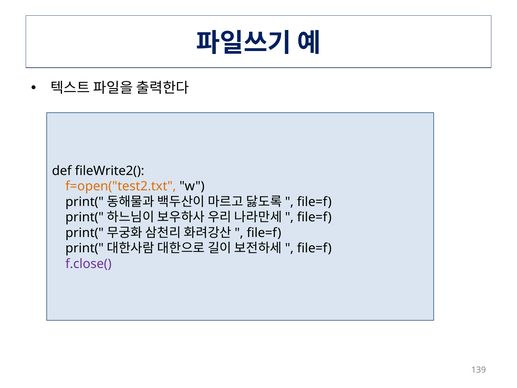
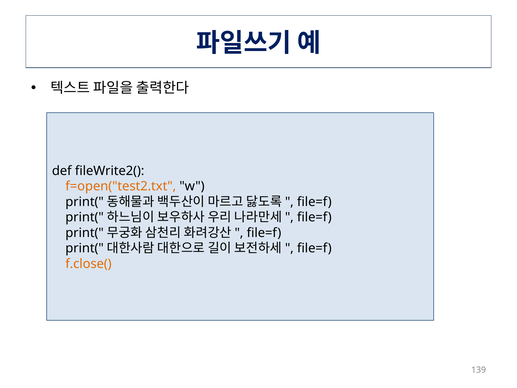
f.close( colour: purple -> orange (88, 264)
